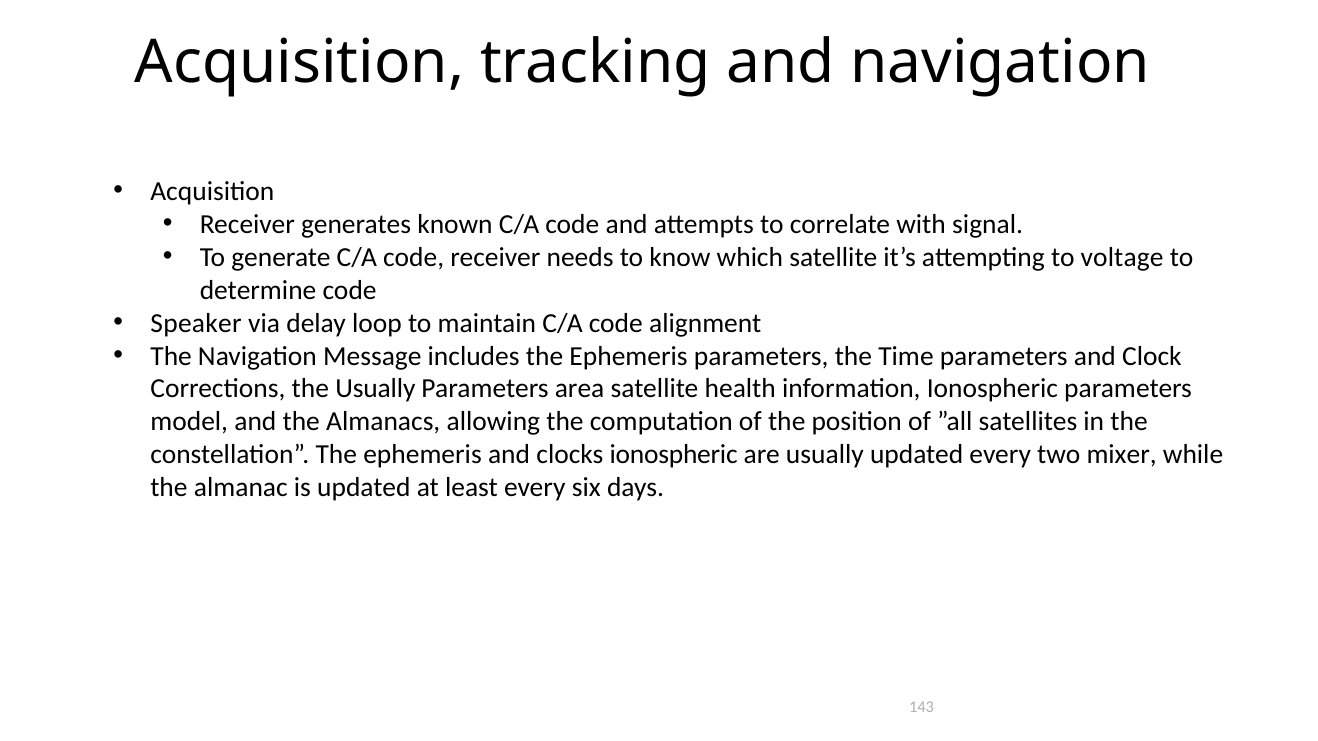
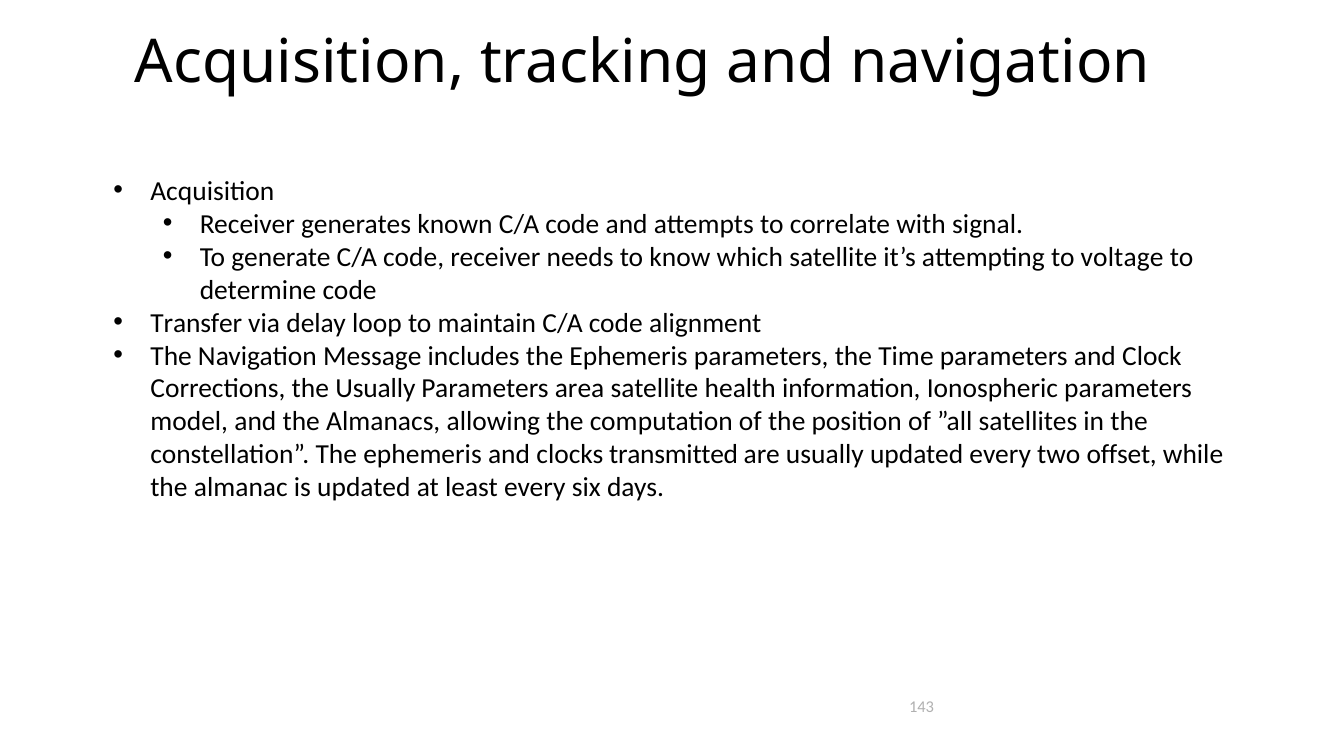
Speaker: Speaker -> Transfer (196, 323)
clocks ionospheric: ionospheric -> transmitted (674, 455)
mixer: mixer -> offset (1122, 455)
